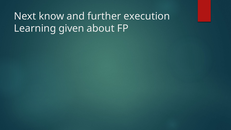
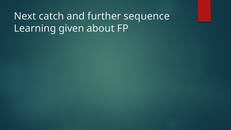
know: know -> catch (51, 16)
execution: execution -> sequence (147, 16)
